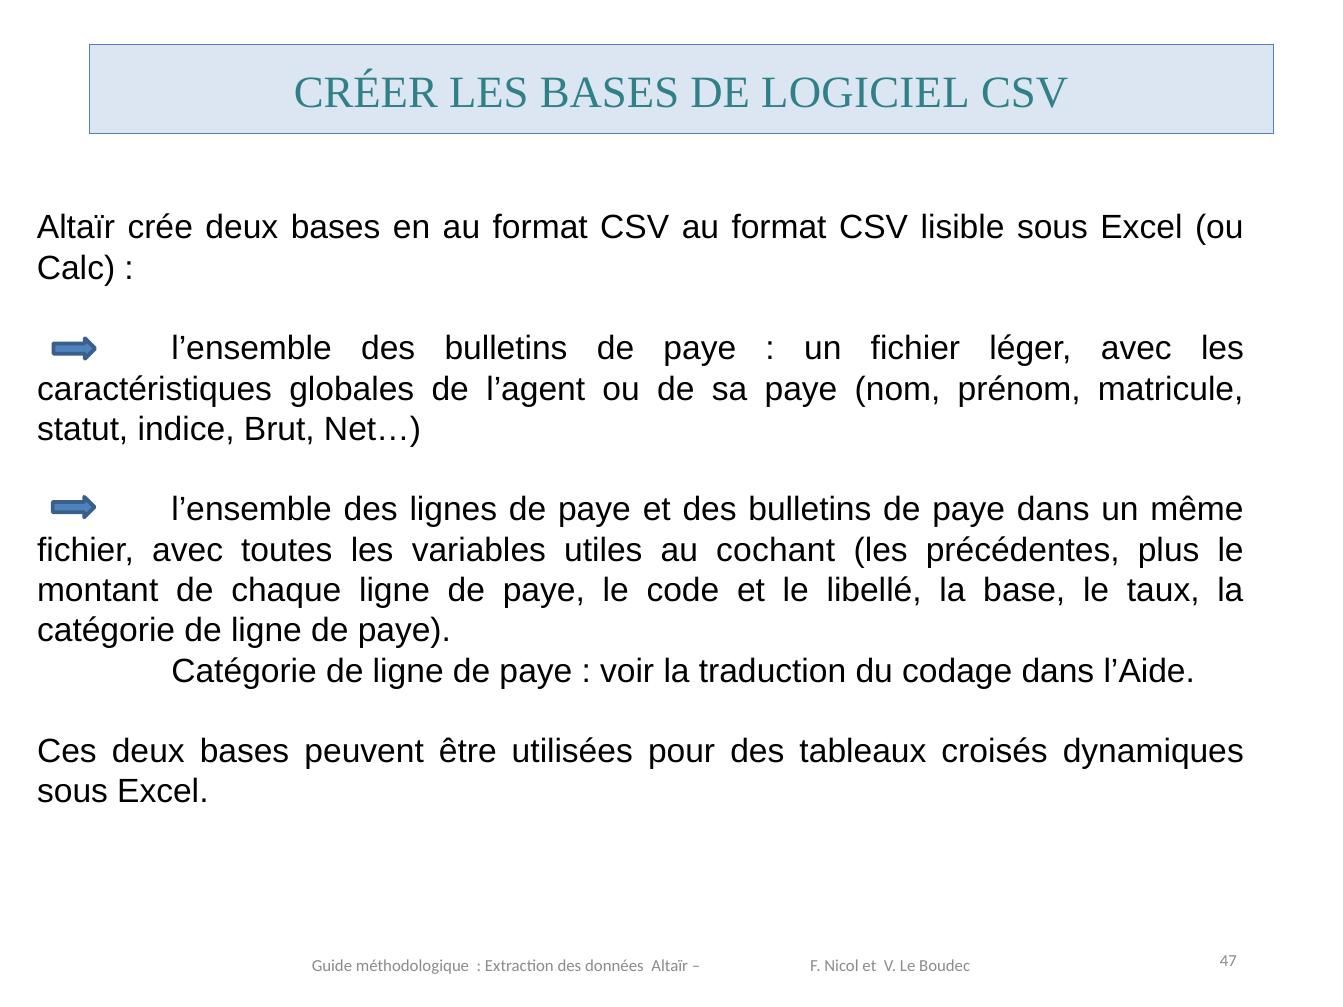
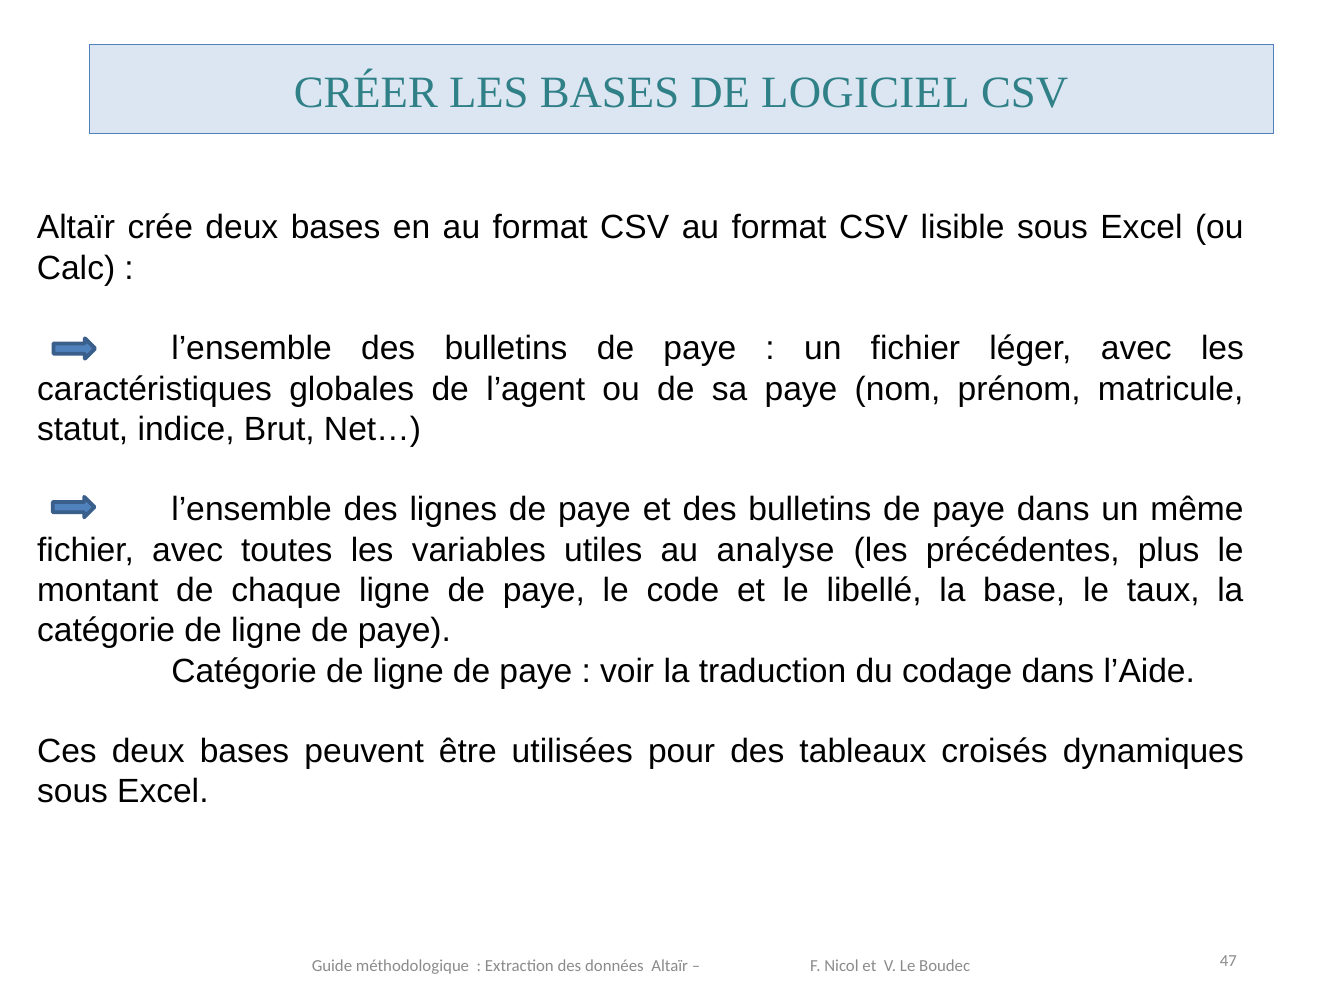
cochant: cochant -> analyse (776, 550)
